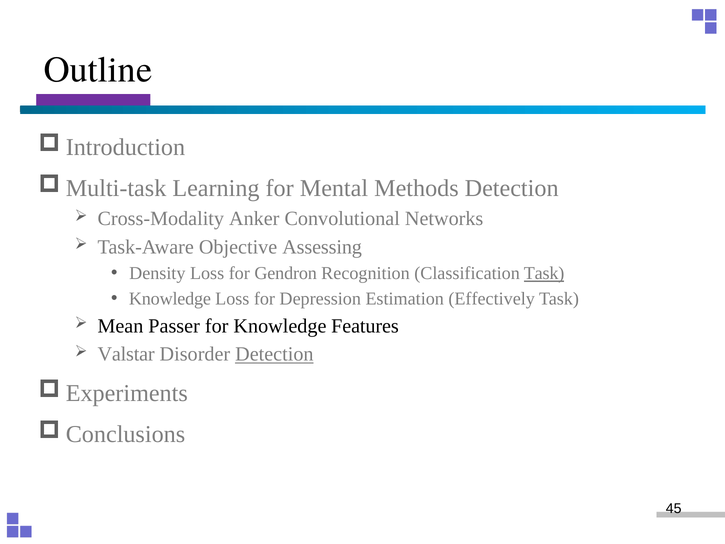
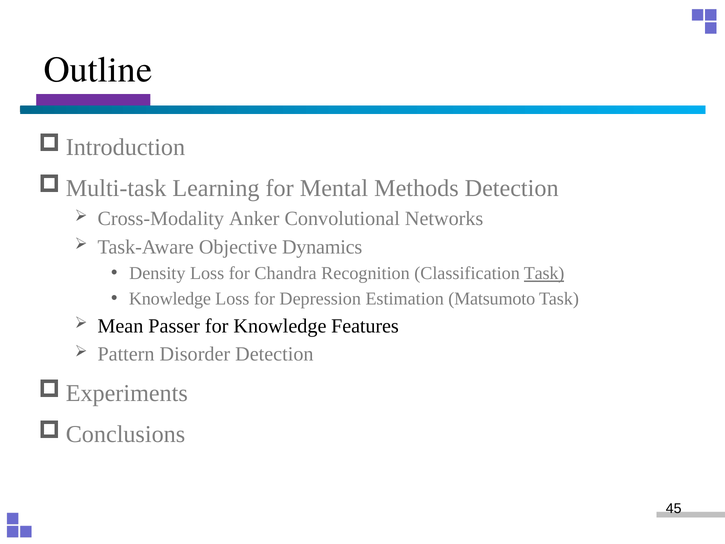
Assessing: Assessing -> Dynamics (322, 247)
Gendron: Gendron -> Chandra (286, 273)
Effectively: Effectively -> Matsumoto (492, 299)
Valstar: Valstar -> Pattern (126, 354)
Detection underline: present -> none (274, 354)
